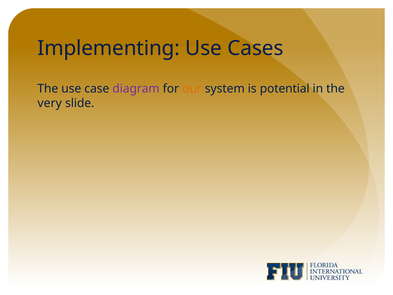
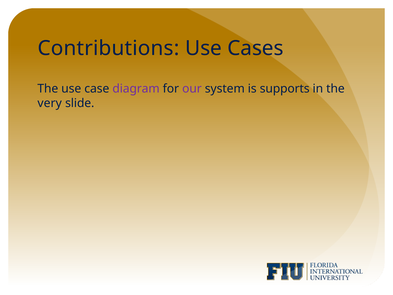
Implementing: Implementing -> Contributions (108, 48)
our colour: orange -> purple (192, 89)
potential: potential -> supports (285, 89)
